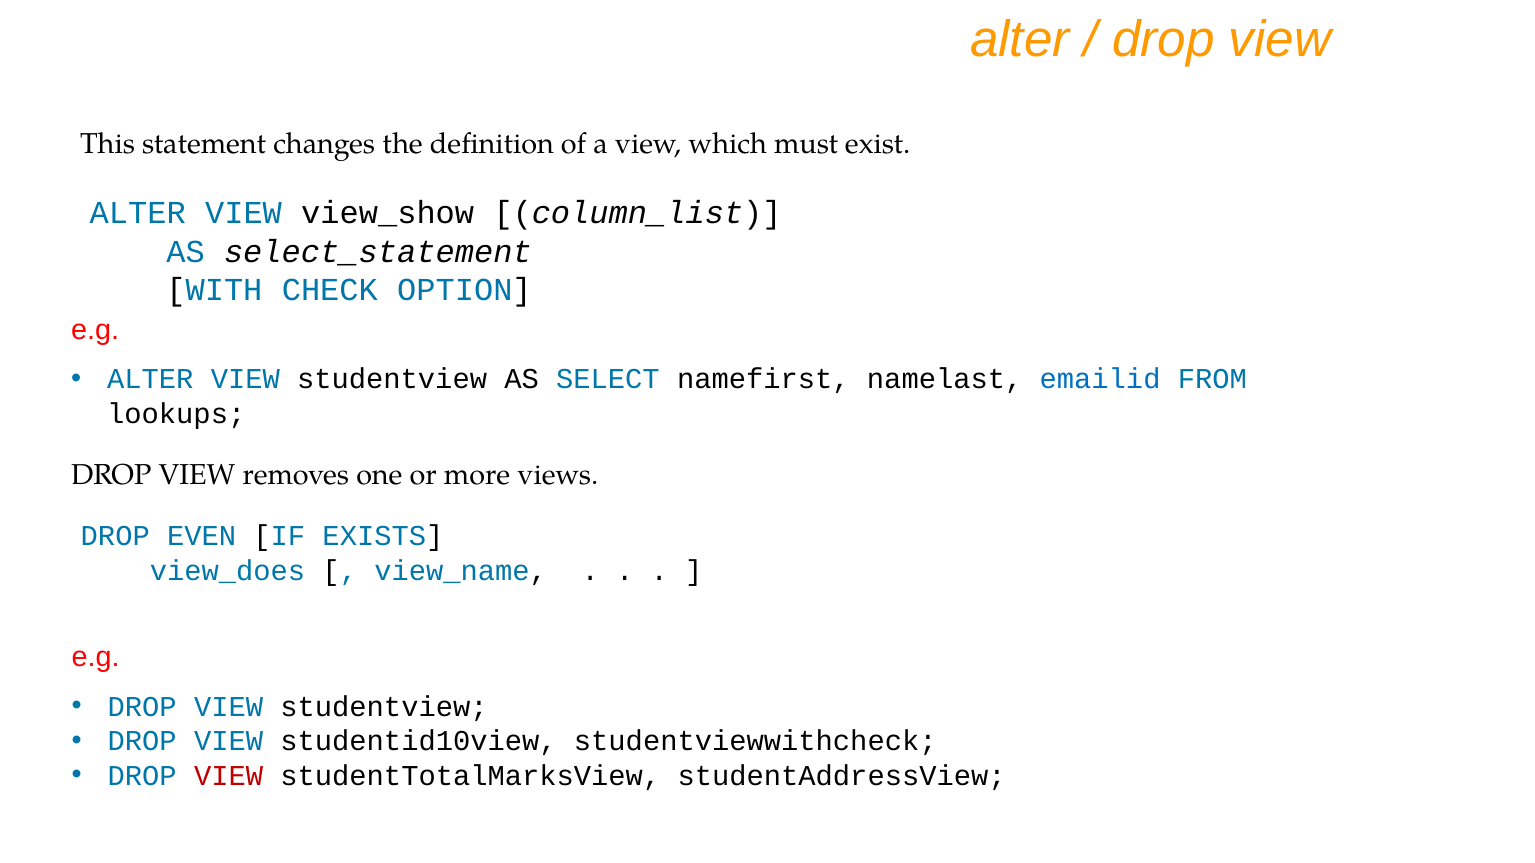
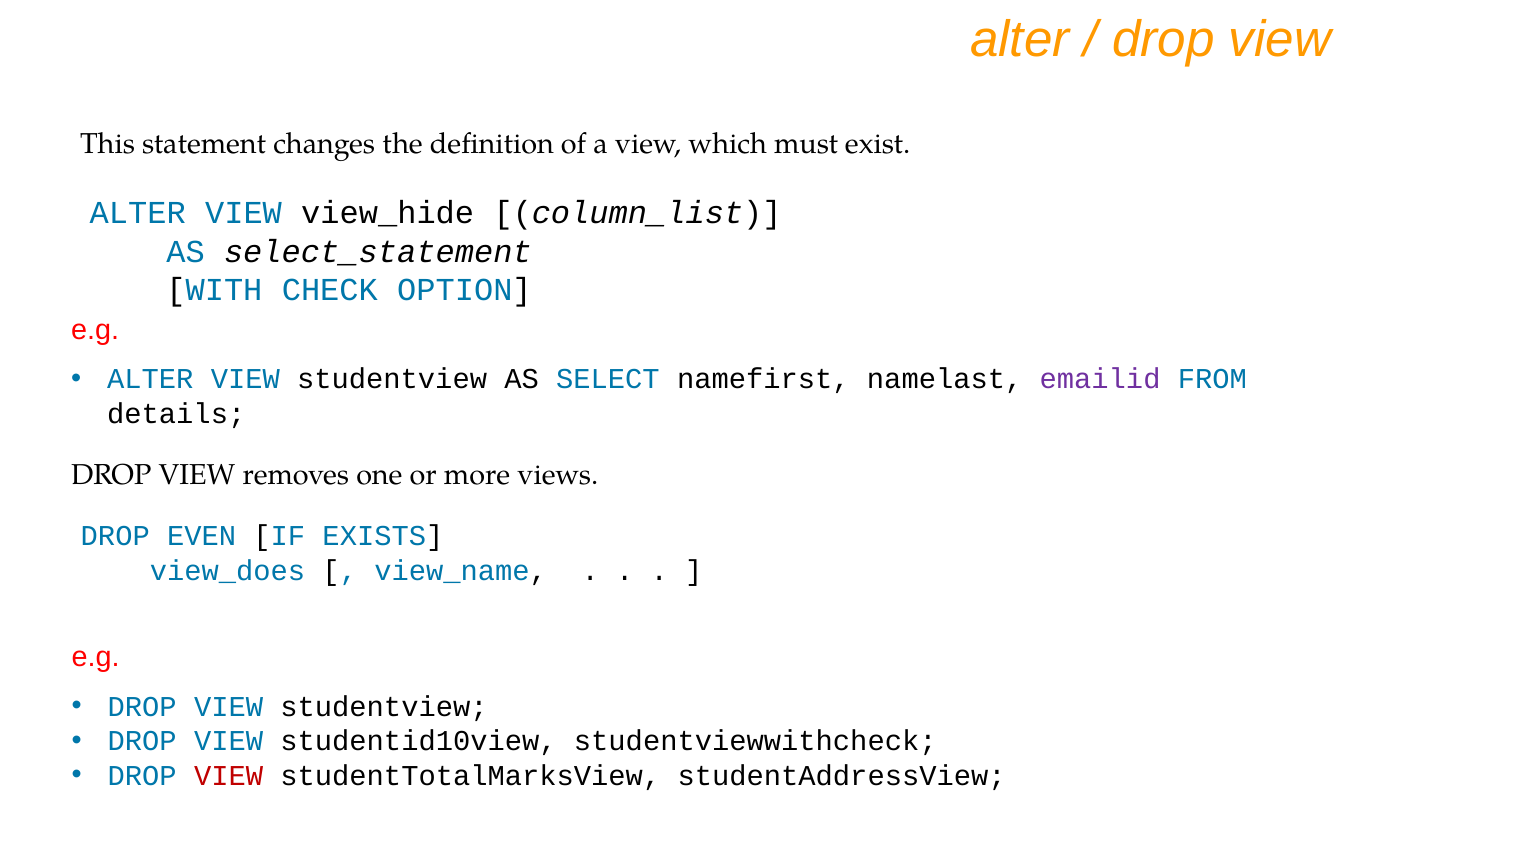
view_show: view_show -> view_hide (388, 213)
emailid colour: blue -> purple (1100, 380)
lookups: lookups -> details (176, 414)
